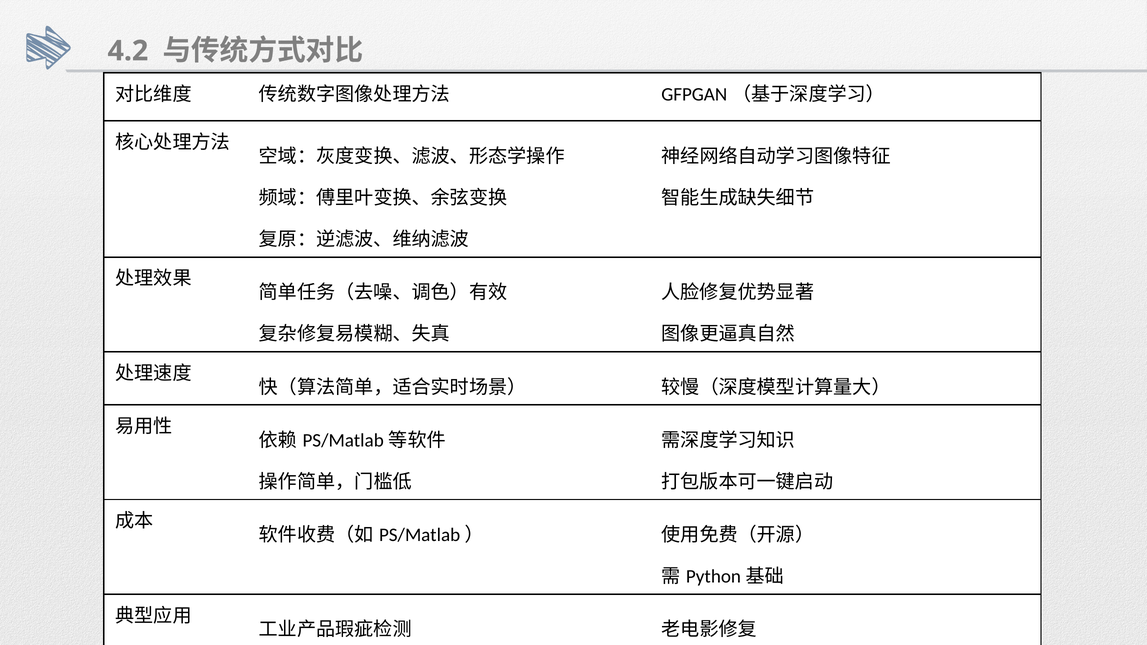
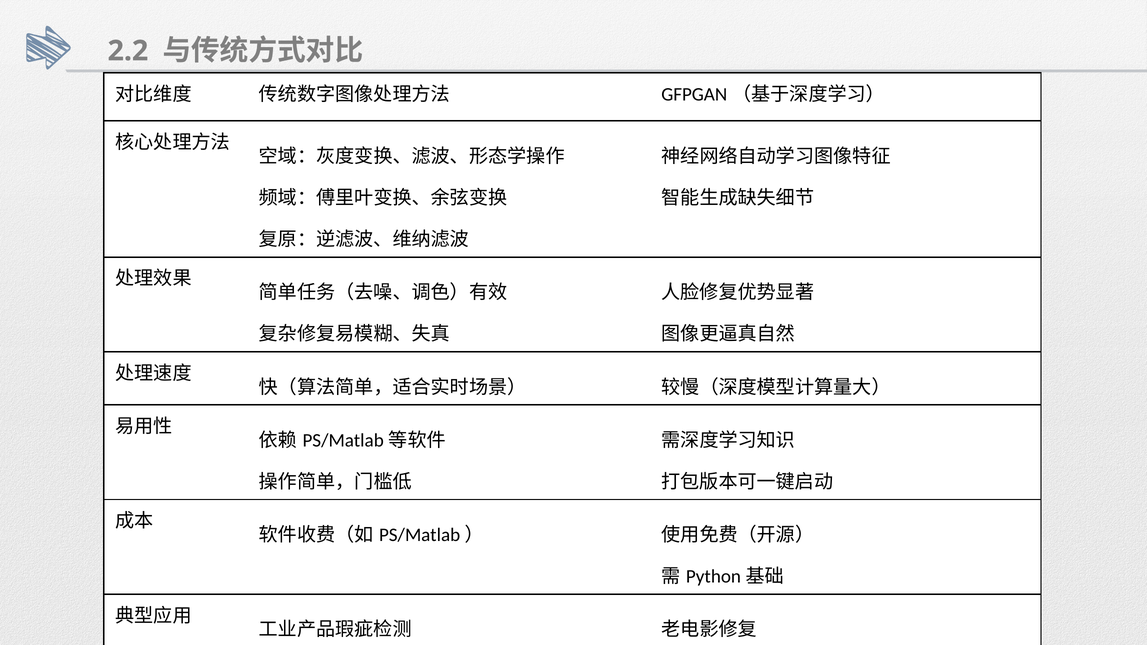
4.2: 4.2 -> 2.2 (128, 51)
